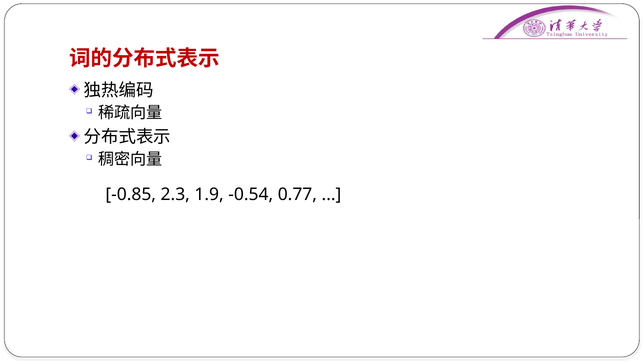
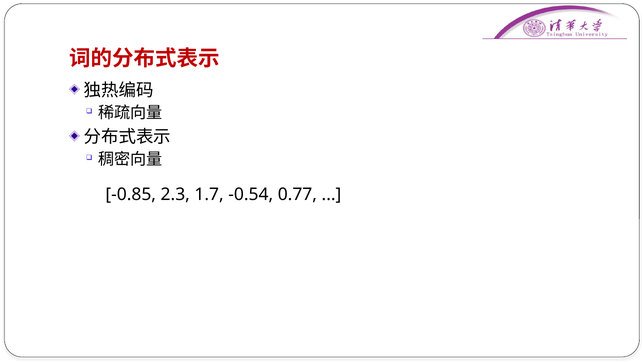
1.9: 1.9 -> 1.7 (209, 194)
